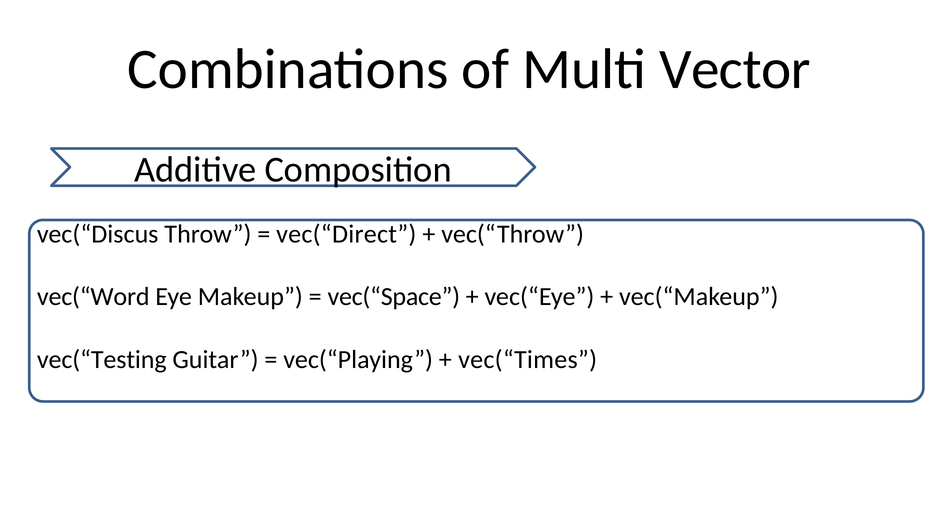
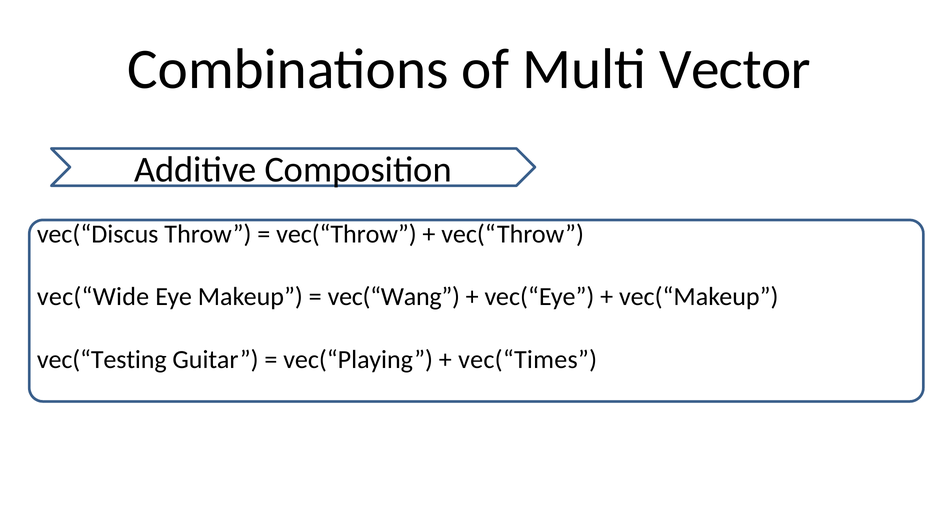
vec(“Direct: vec(“Direct -> vec(“Throw (346, 234)
vec(“Word: vec(“Word -> vec(“Wide (93, 297)
vec(“Space: vec(“Space -> vec(“Wang (394, 297)
